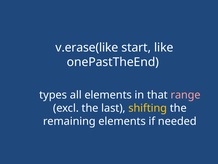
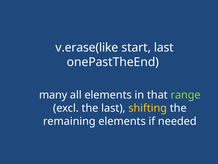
start like: like -> last (164, 47)
types: types -> many (53, 95)
range colour: pink -> light green (186, 95)
